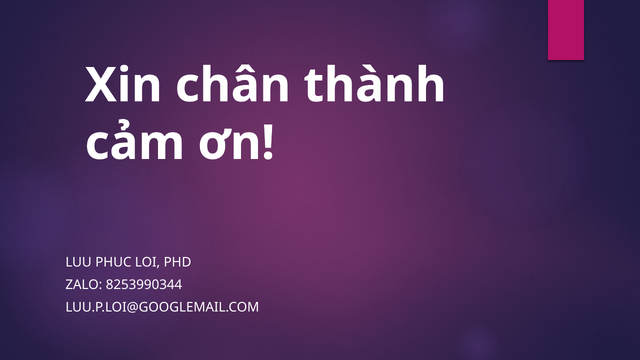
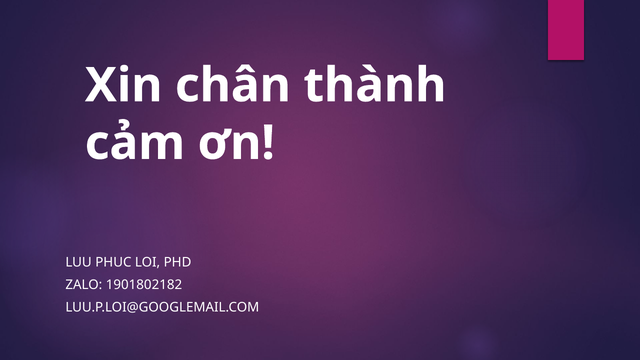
8253990344: 8253990344 -> 1901802182 (144, 285)
